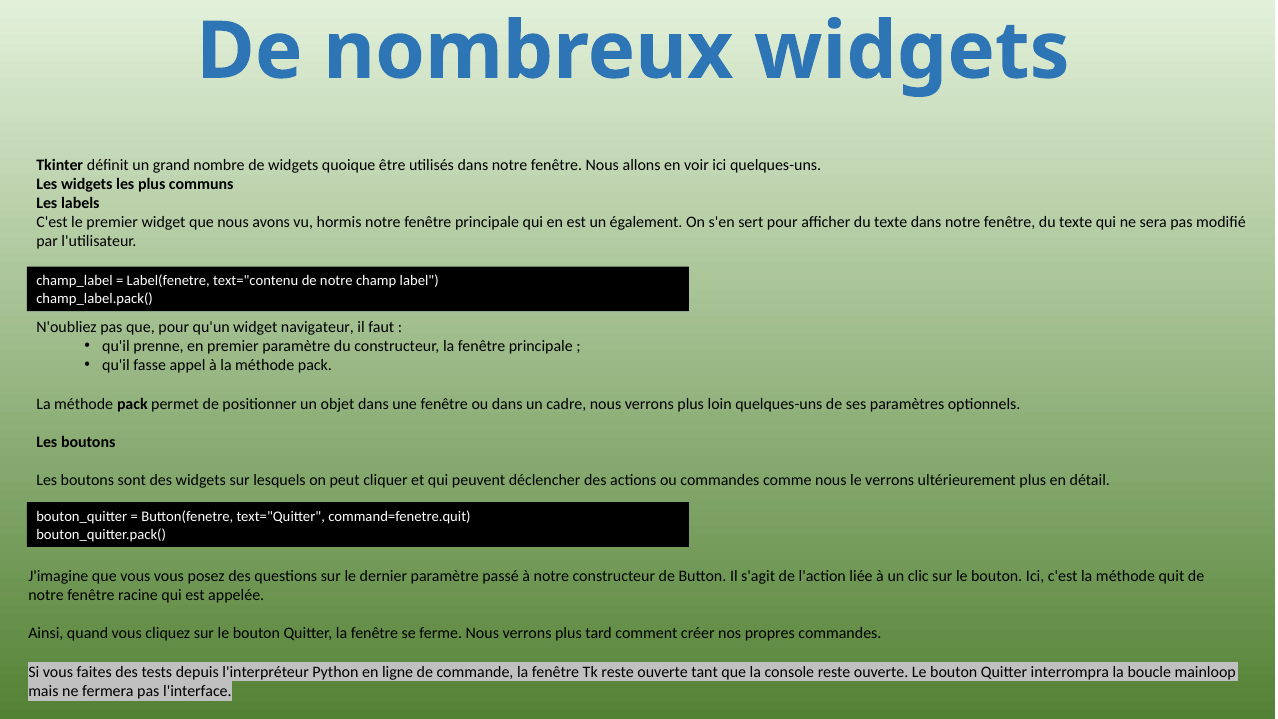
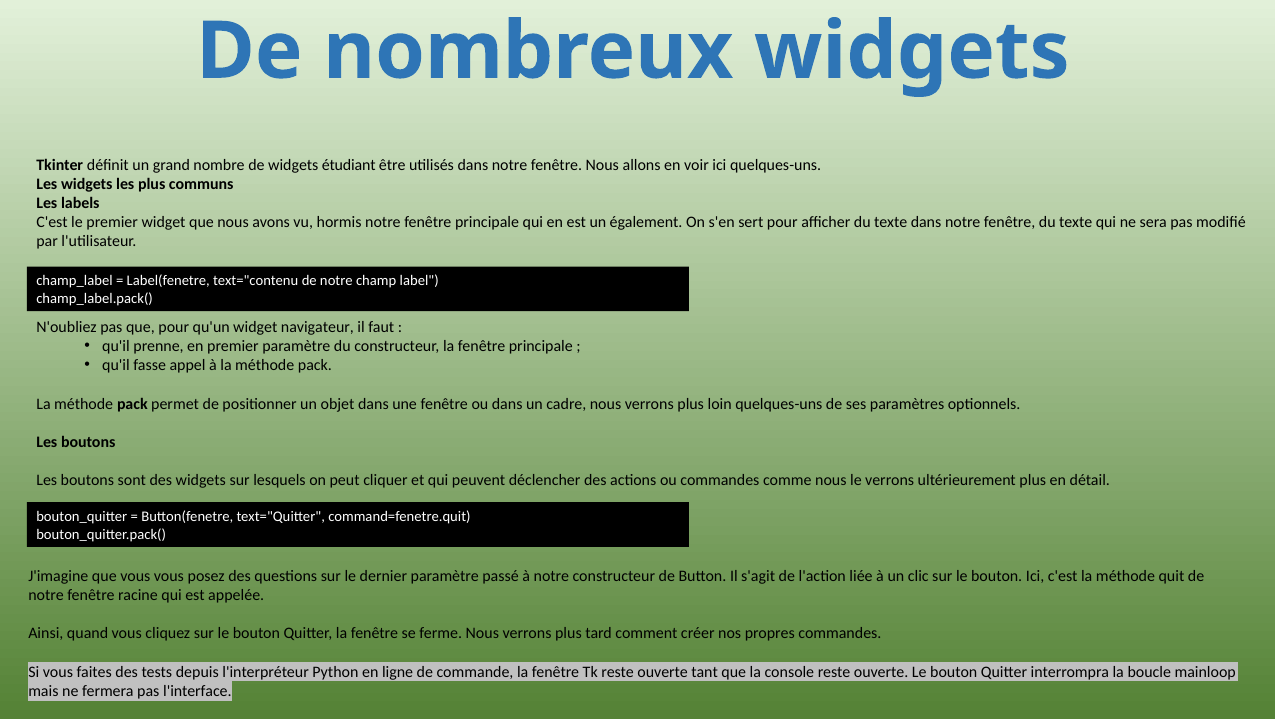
quoique: quoique -> étudiant (349, 165)
